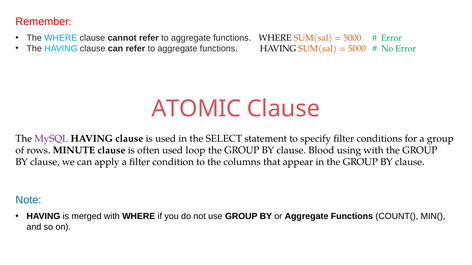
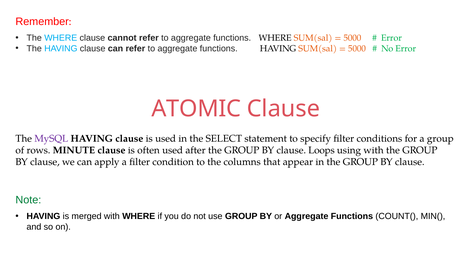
loop: loop -> after (196, 151)
Blood: Blood -> Loops (322, 151)
Note colour: blue -> green (28, 200)
